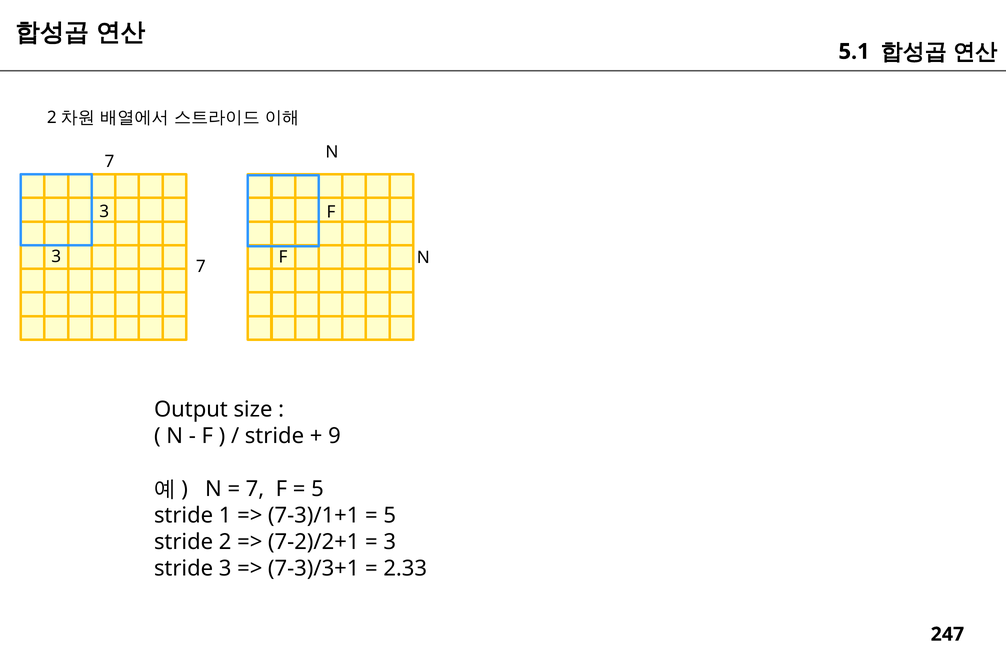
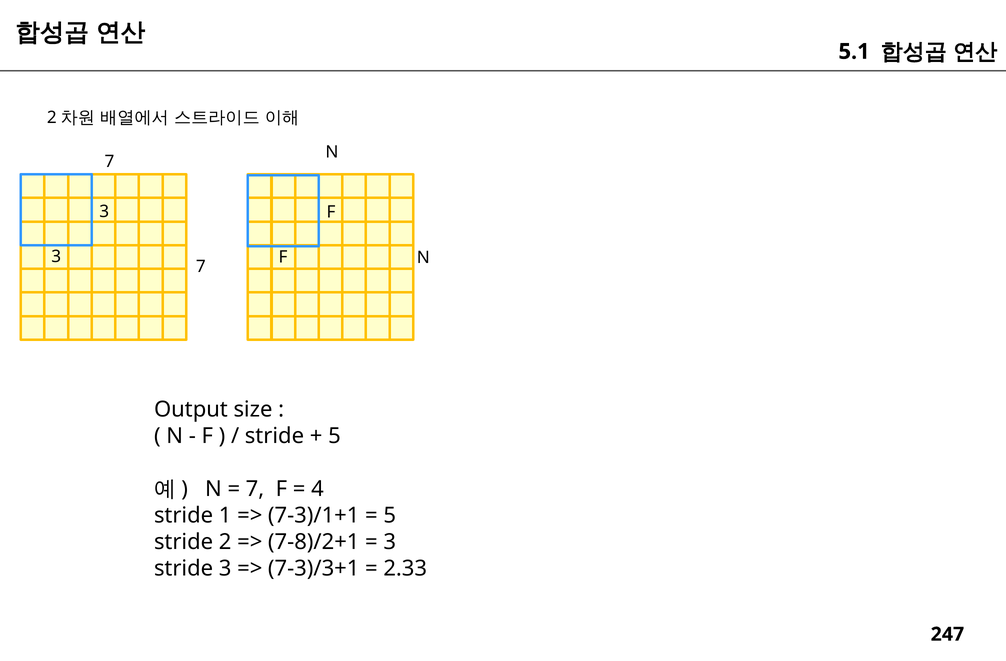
9: 9 -> 5 (334, 436)
5: 5 -> 4 (317, 489)
7-2)/2+1: 7-2)/2+1 -> 7-8)/2+1 (314, 542)
